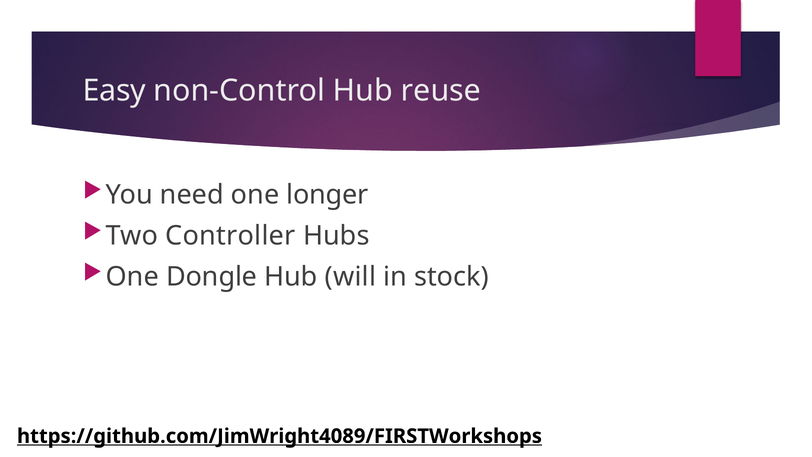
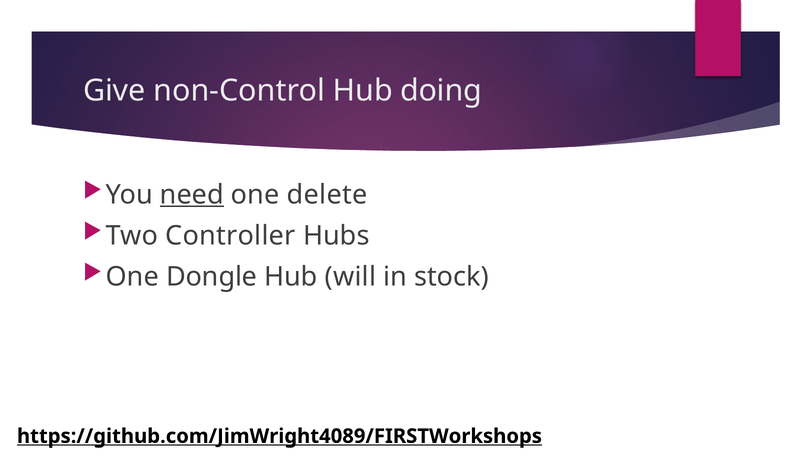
Easy: Easy -> Give (114, 91)
reuse: reuse -> doing (441, 91)
need underline: none -> present (192, 195)
longer: longer -> delete (327, 195)
